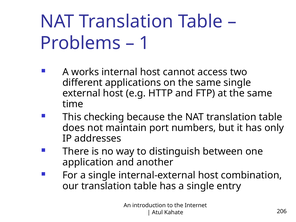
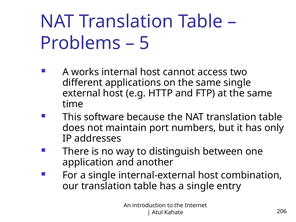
1: 1 -> 5 (144, 43)
checking: checking -> software (104, 117)
